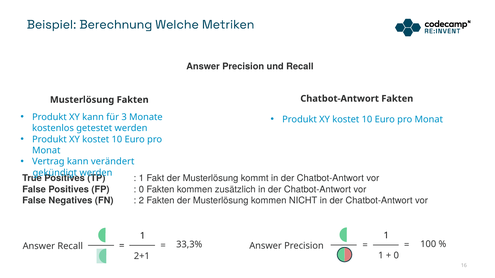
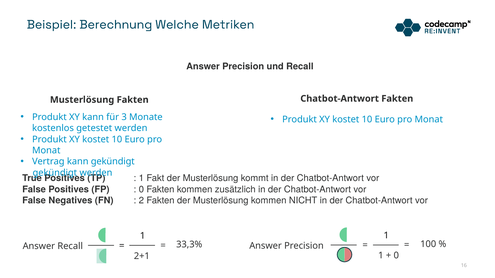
kann verändert: verändert -> gekündigt (113, 162)
